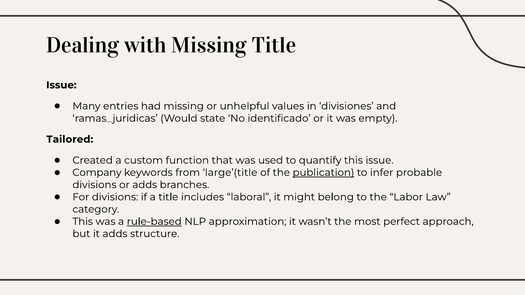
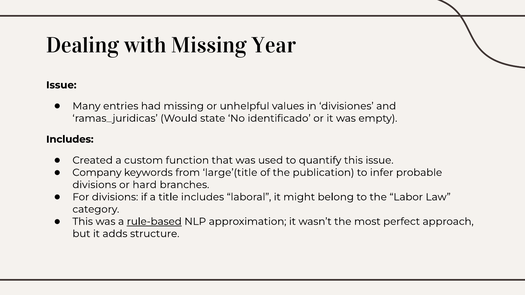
Missing Title: Title -> Year (274, 45)
Tailored: Tailored -> Includes (70, 139)
publication underline: present -> none (323, 173)
or adds: adds -> hard (145, 185)
